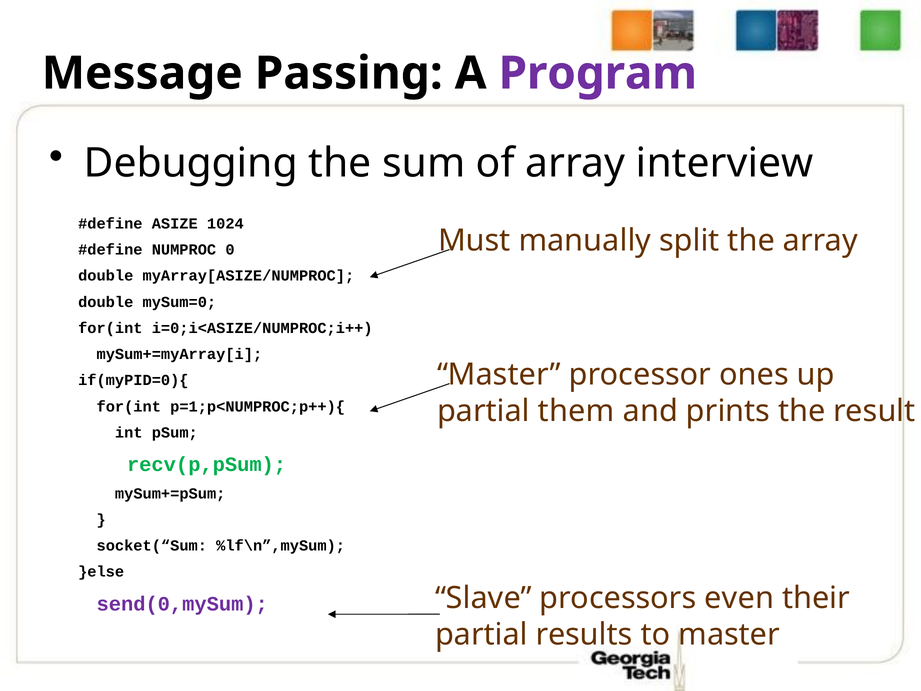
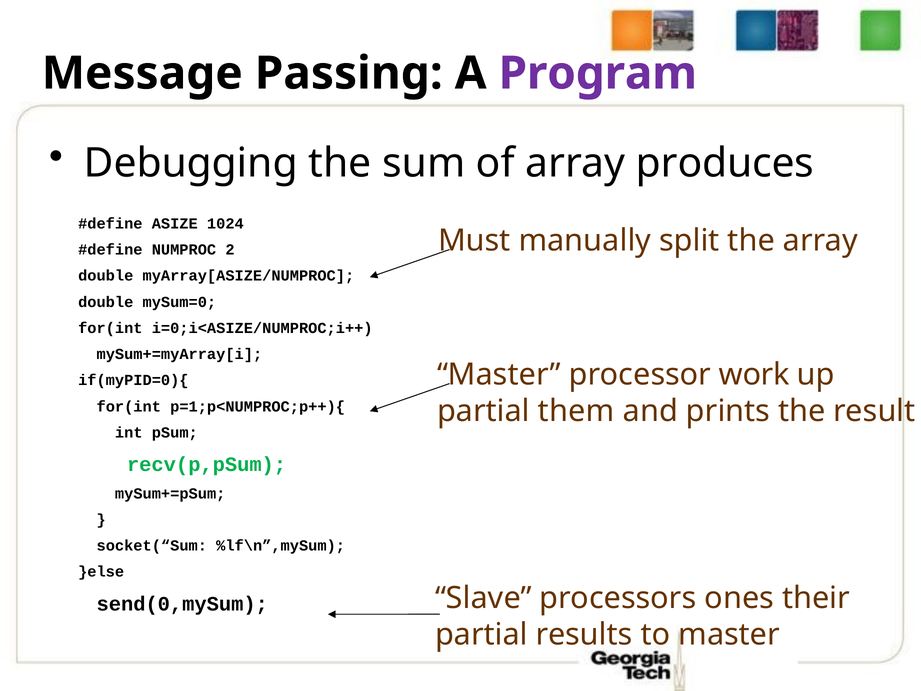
interview: interview -> produces (725, 163)
0: 0 -> 2 (230, 250)
ones: ones -> work (754, 374)
even: even -> ones (739, 598)
send(0,mySum colour: purple -> black (182, 604)
